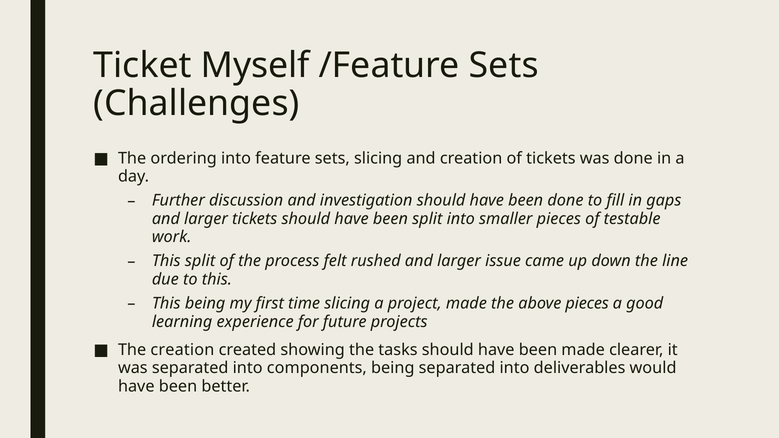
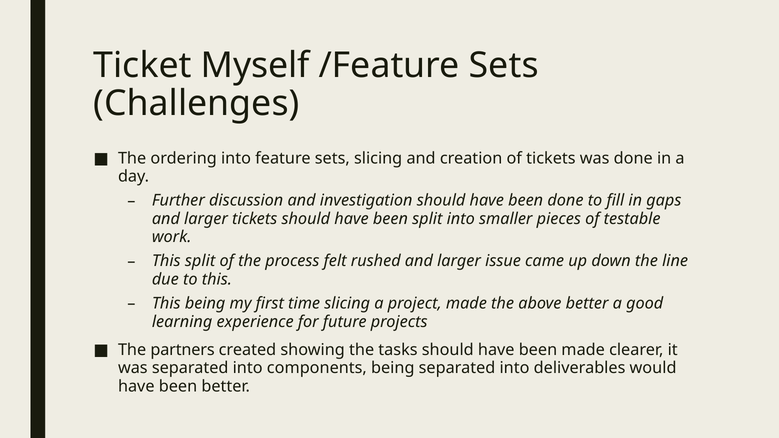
above pieces: pieces -> better (587, 303)
The creation: creation -> partners (183, 350)
